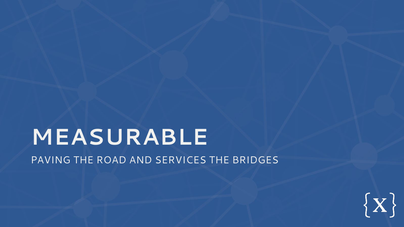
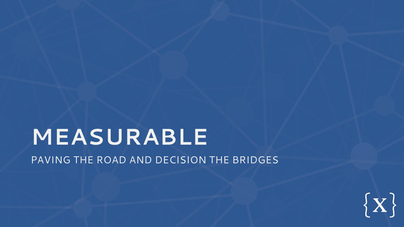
SERVICES: SERVICES -> DECISION (181, 160)
